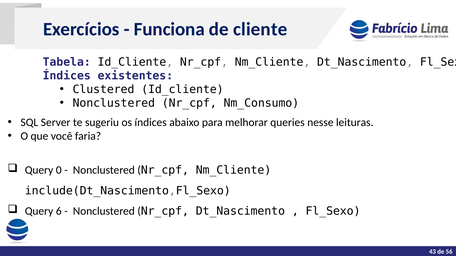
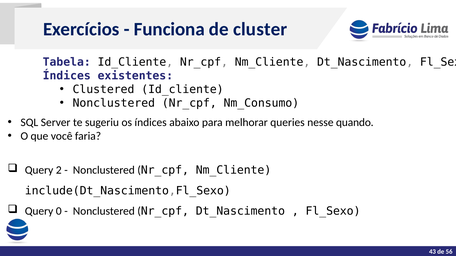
cliente: cliente -> cluster (260, 29)
leituras: leituras -> quando (355, 123)
0: 0 -> 2 (59, 171)
6: 6 -> 0 (59, 212)
